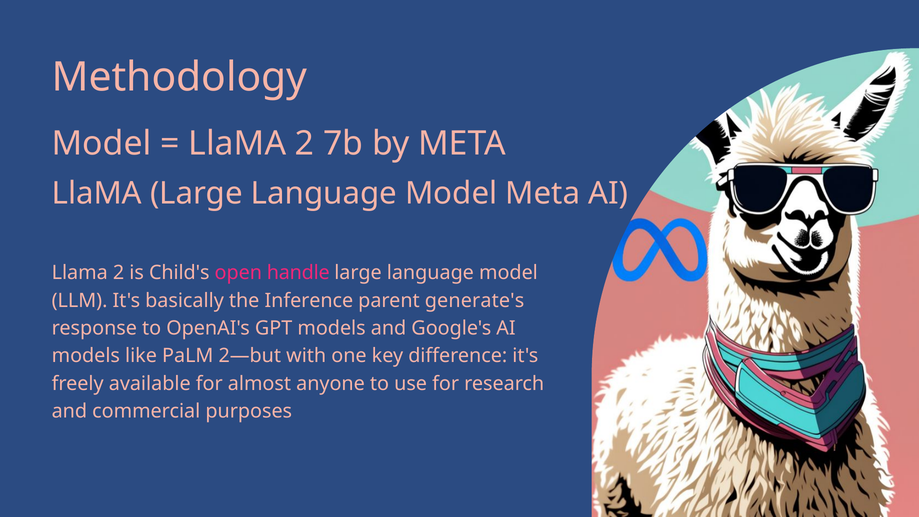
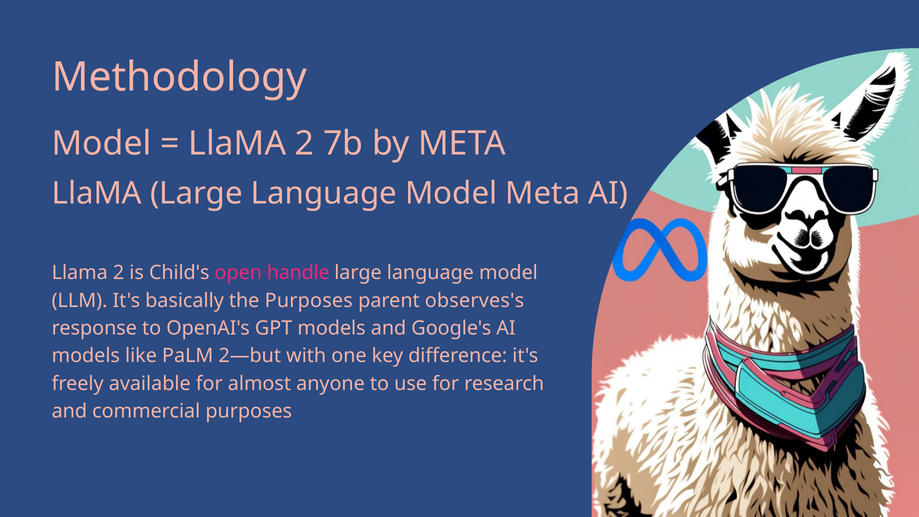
the Inference: Inference -> Purposes (309, 300)
generate's: generate's -> observes's (475, 300)
